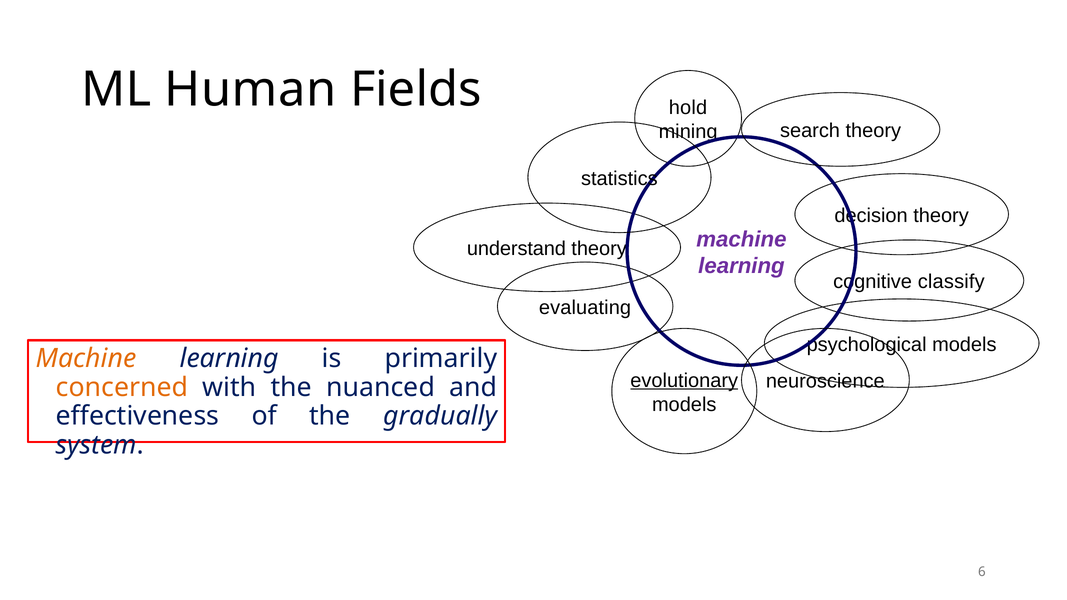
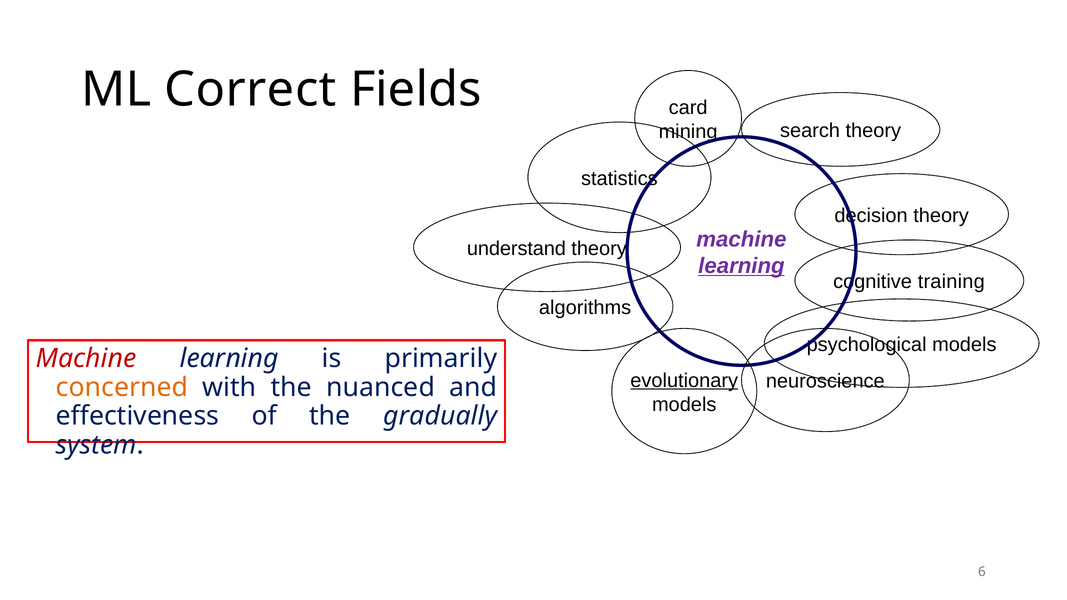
Human: Human -> Correct (250, 90)
hold: hold -> card (688, 108)
learning underline: none -> present (741, 266)
classify: classify -> training (951, 282)
evaluating: evaluating -> algorithms (585, 308)
Machine colour: orange -> red (86, 359)
